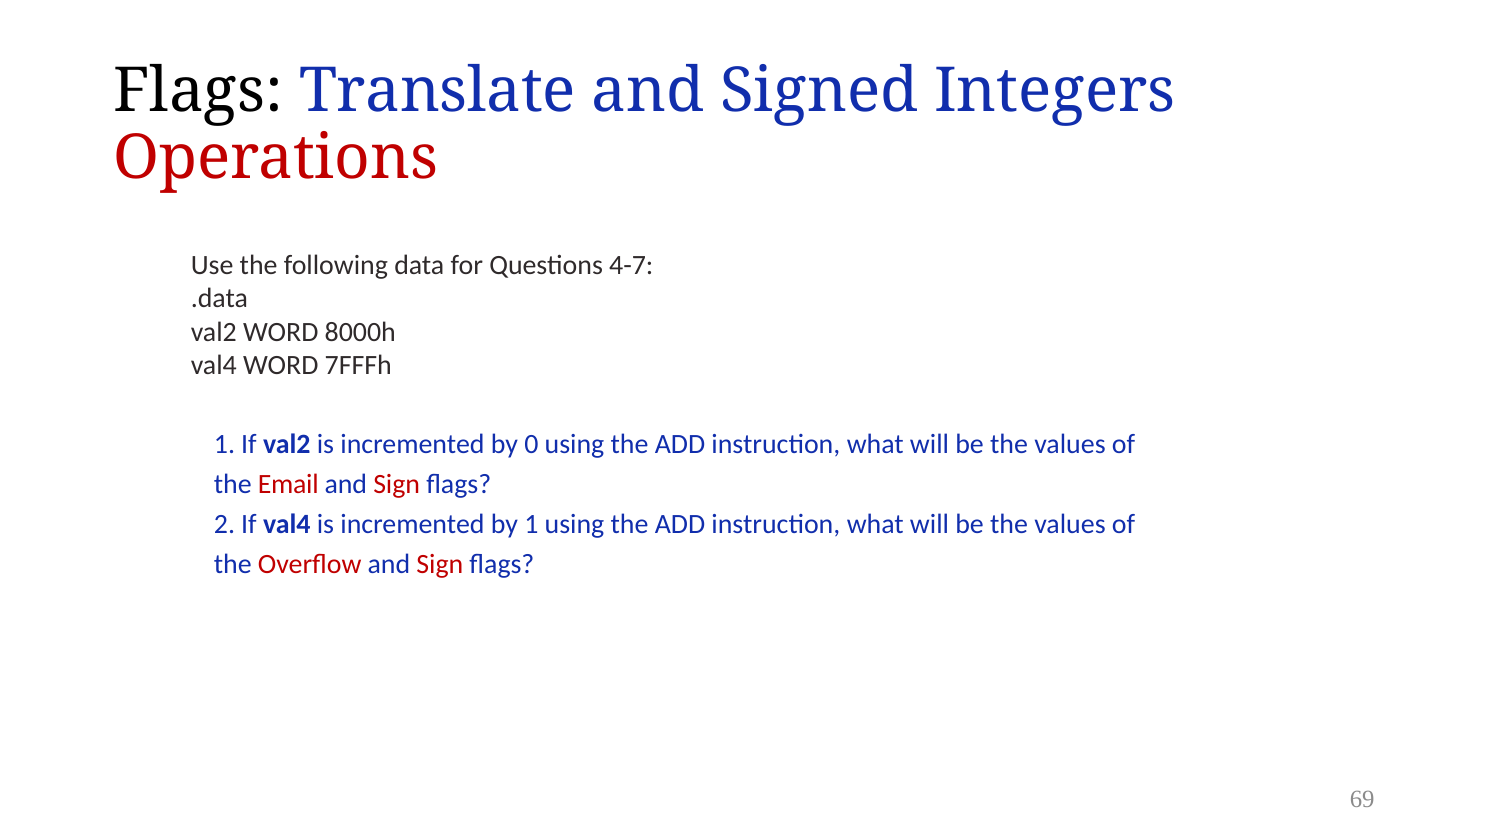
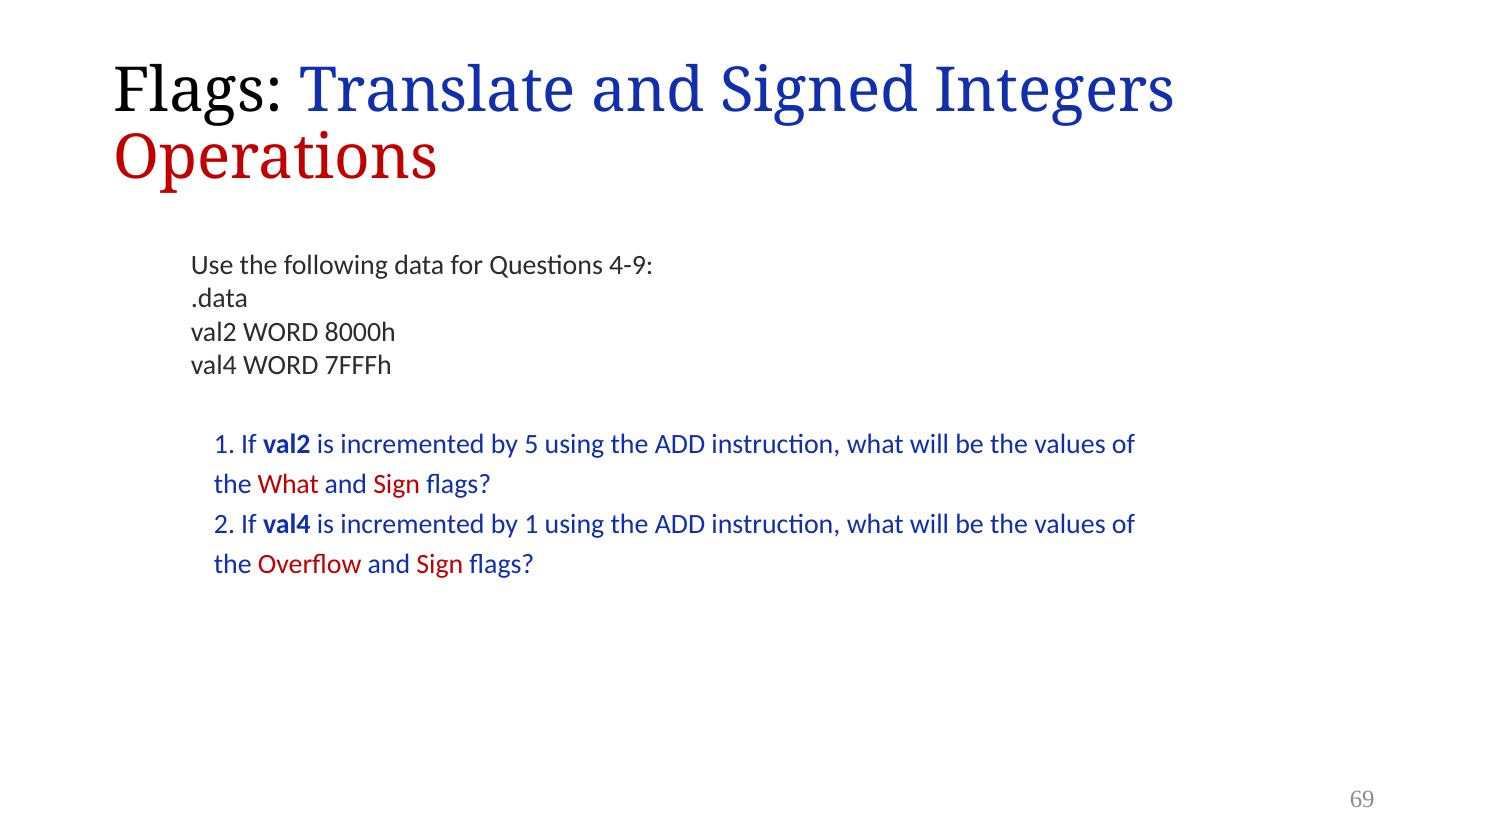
4-7: 4-7 -> 4-9 (631, 265)
0: 0 -> 5 (531, 444)
the Email: Email -> What (288, 484)
